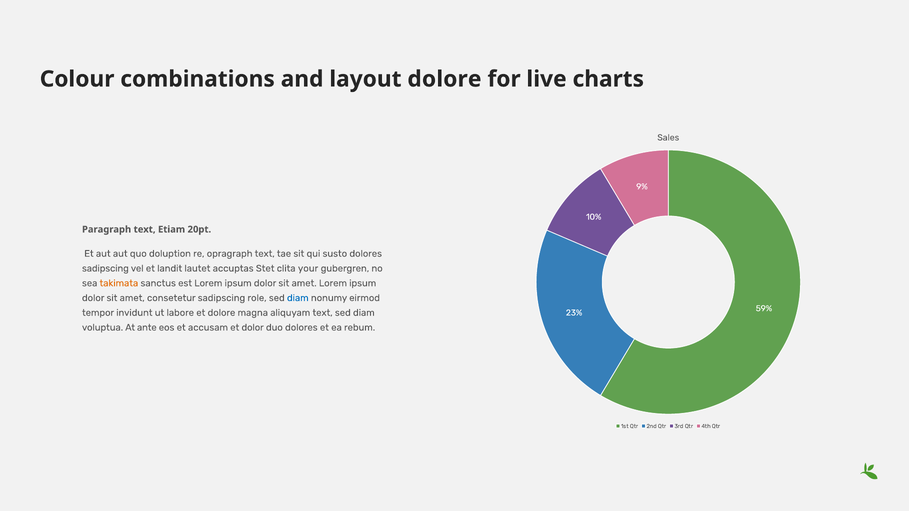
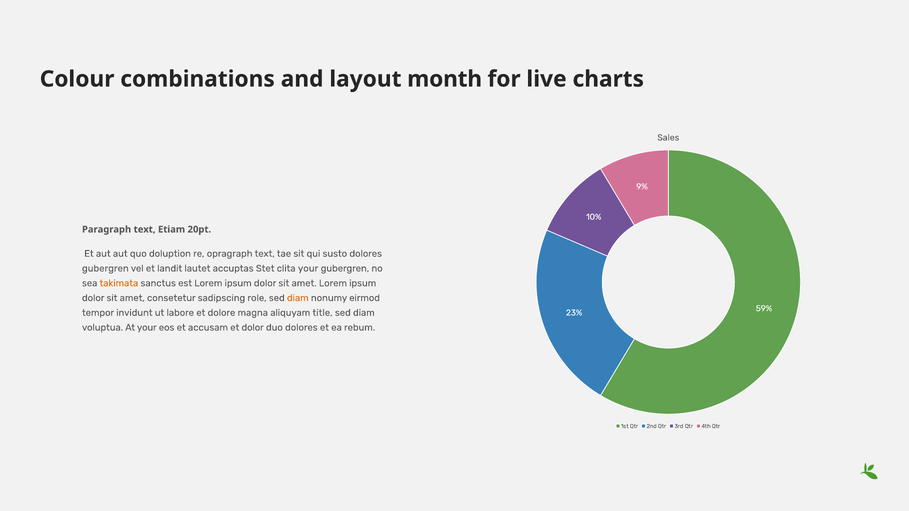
layout dolore: dolore -> month (445, 79)
sadipscing: sadipscing -> gubergren (105, 269)
diam colour: blue -> orange (298, 298)
aliquyam text: text -> title (323, 313)
At ante: ante -> your (147, 328)
